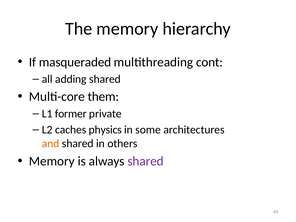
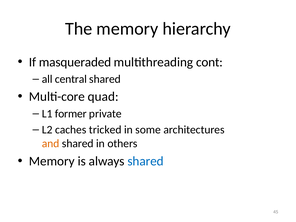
adding: adding -> central (71, 79)
them: them -> quad (103, 97)
physics: physics -> tricked (105, 130)
shared colour: purple -> blue (146, 161)
